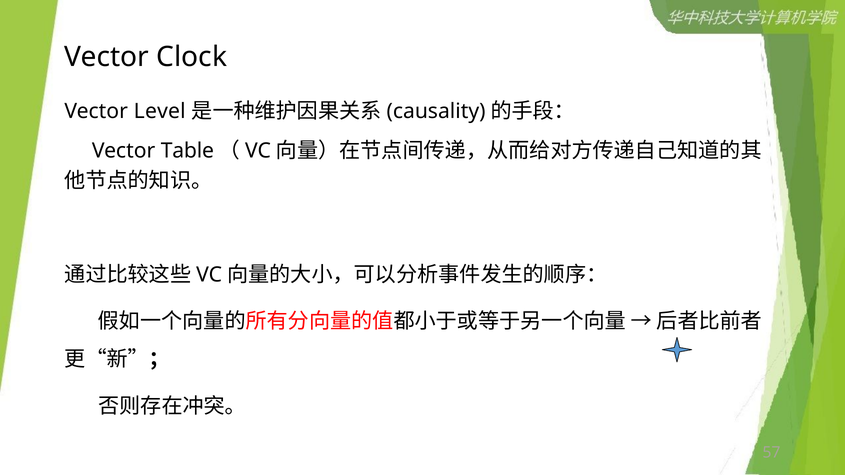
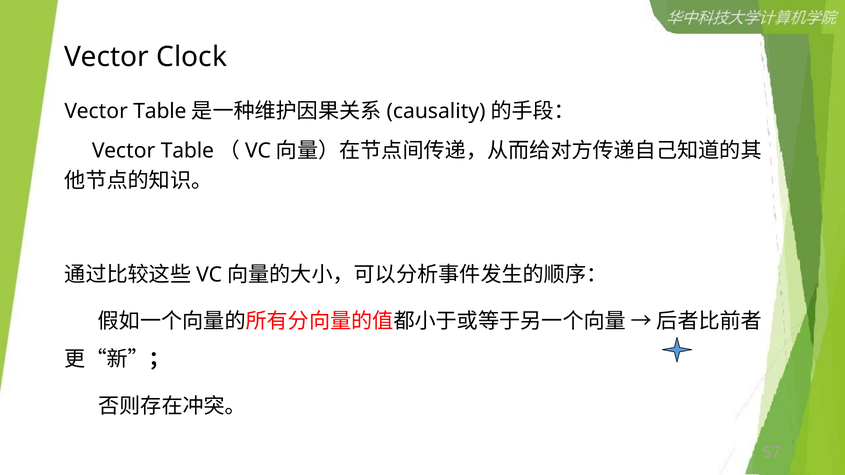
Level: Level -> Table (160, 111)
